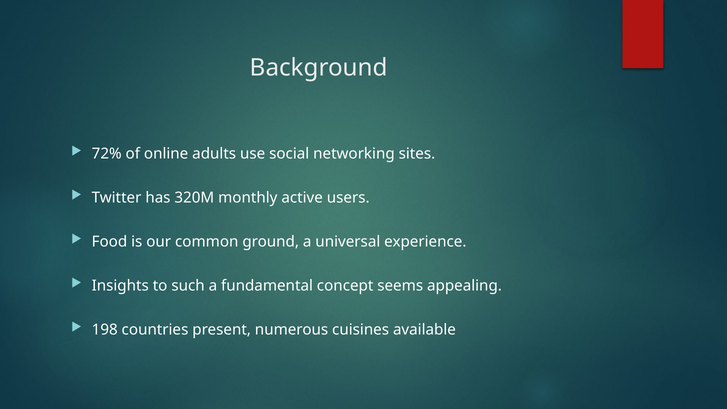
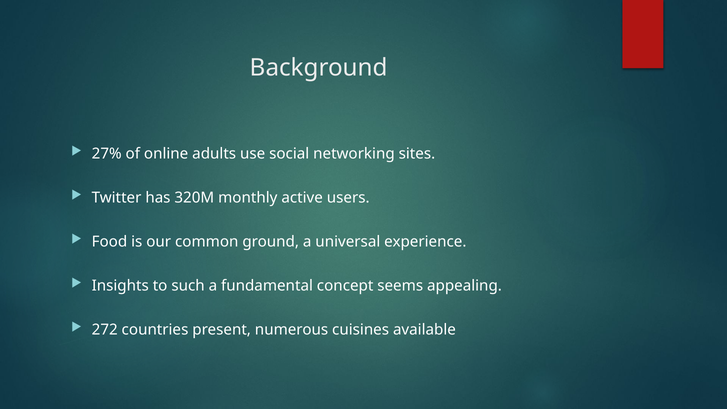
72%: 72% -> 27% (107, 154)
198: 198 -> 272 (105, 329)
